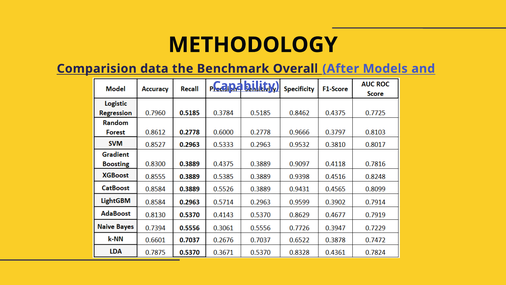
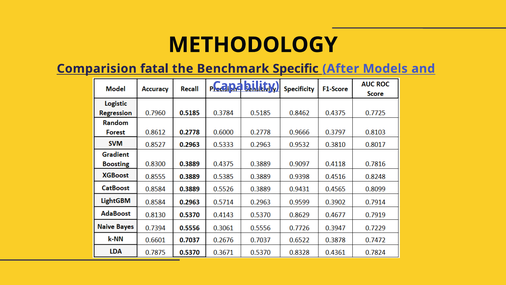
data: data -> fatal (154, 69)
Overall: Overall -> Specific (296, 69)
